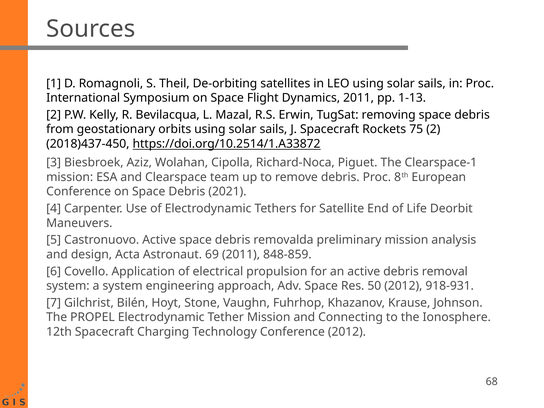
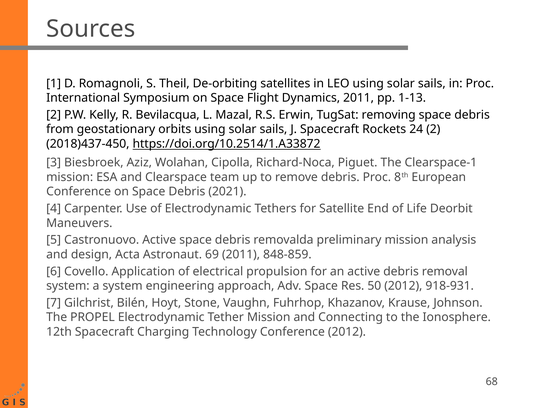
75: 75 -> 24 (416, 129)
